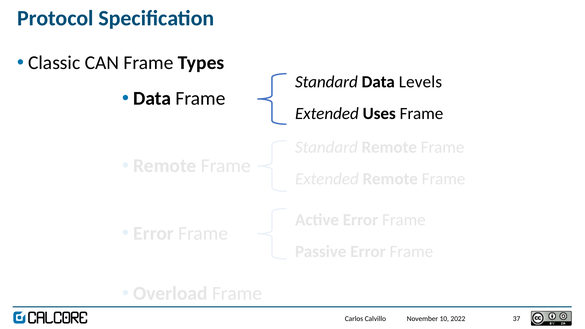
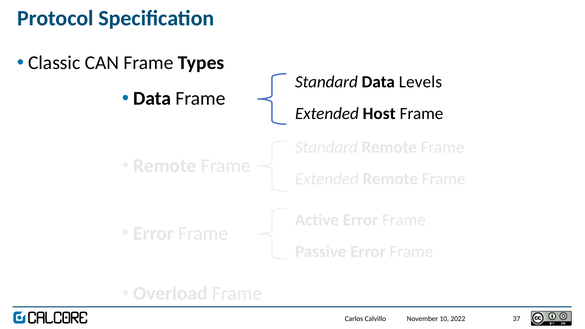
Uses: Uses -> Host (379, 114)
